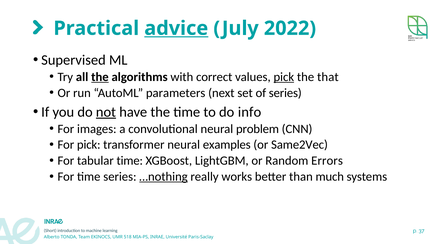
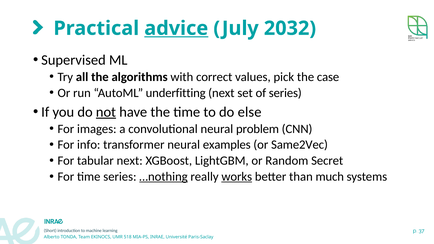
2022: 2022 -> 2032 (290, 28)
the underline: present -> none (100, 77)
pick underline: present -> none (284, 77)
that: that -> case (328, 77)
parameters: parameters -> underfitting (176, 93)
info: info -> else (250, 112)
For pick: pick -> info (89, 145)
tabular time: time -> next (130, 161)
Errors: Errors -> Secret (327, 161)
works underline: none -> present (237, 177)
